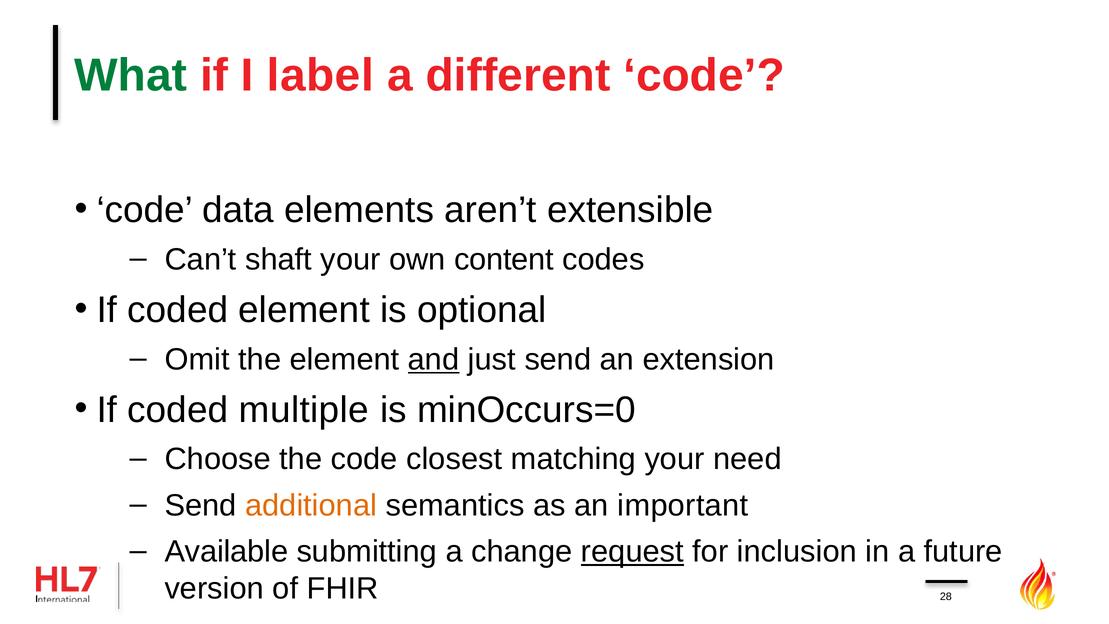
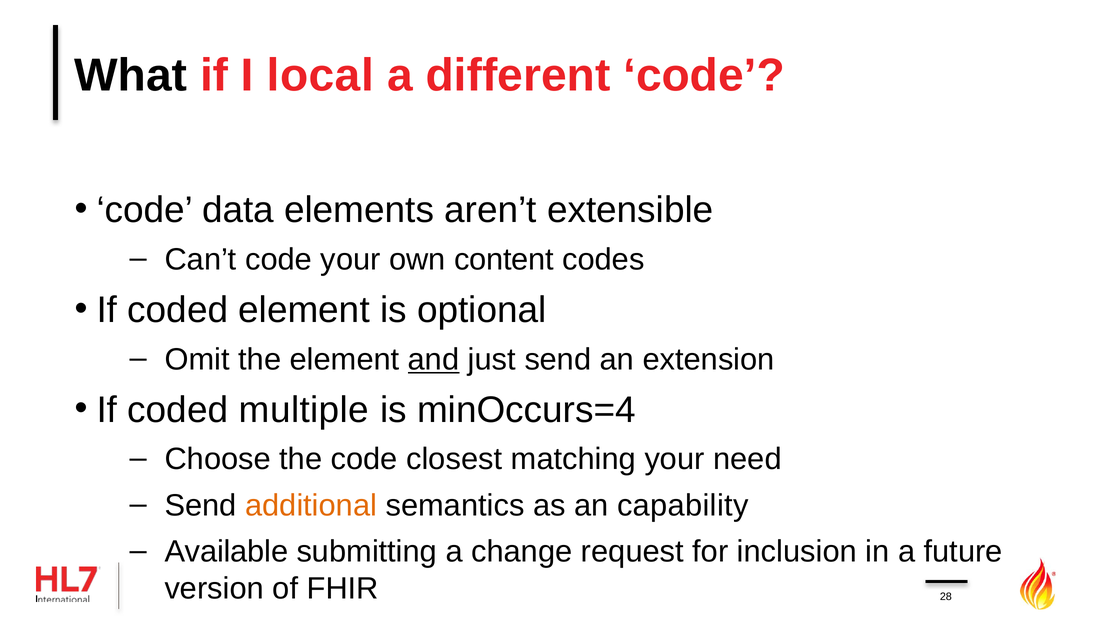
What colour: green -> black (131, 76)
label: label -> local (320, 76)
Can’t shaft: shaft -> code (279, 259)
minOccurs=0: minOccurs=0 -> minOccurs=4 (526, 410)
important: important -> capability (683, 505)
request underline: present -> none (632, 552)
